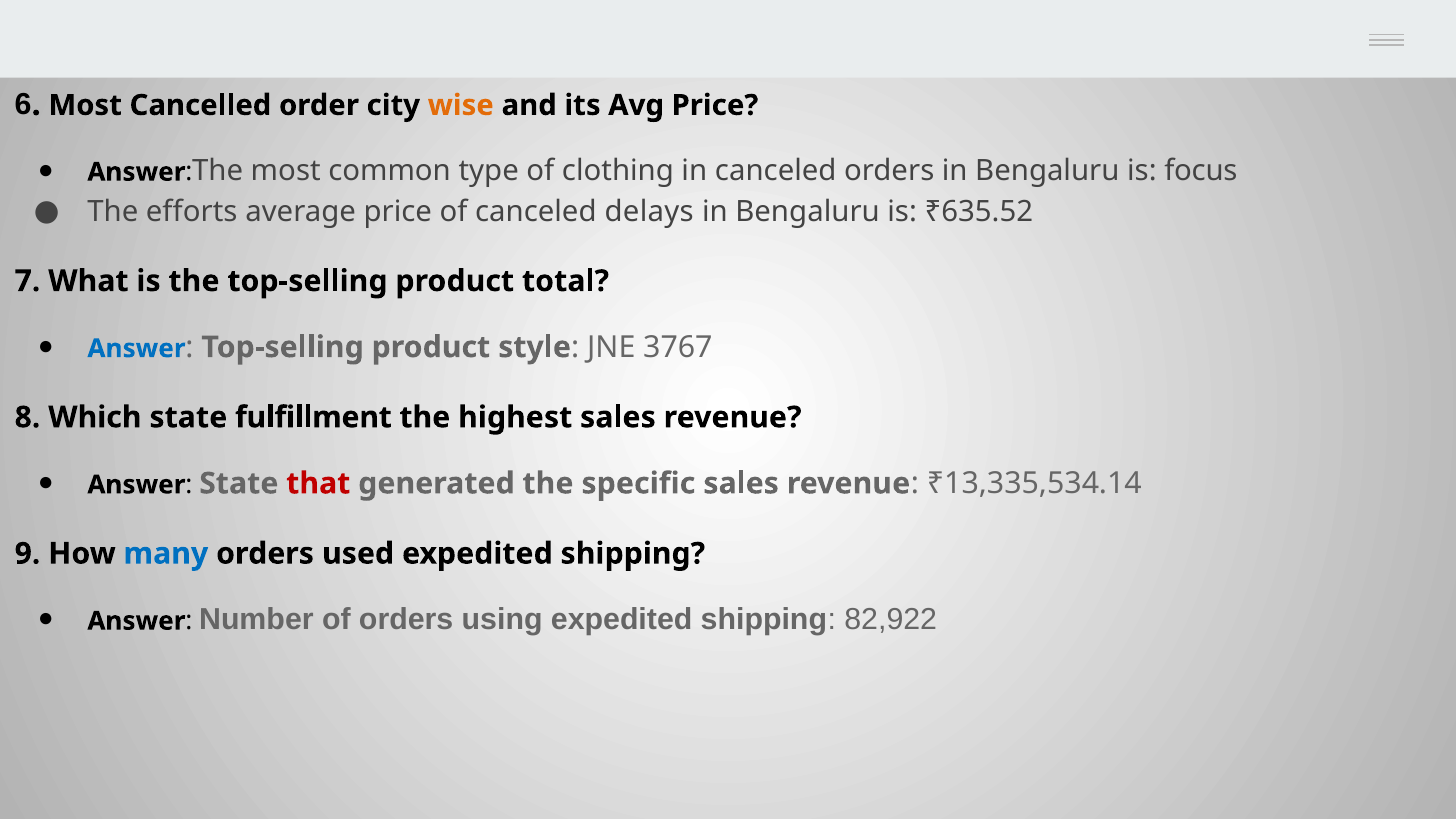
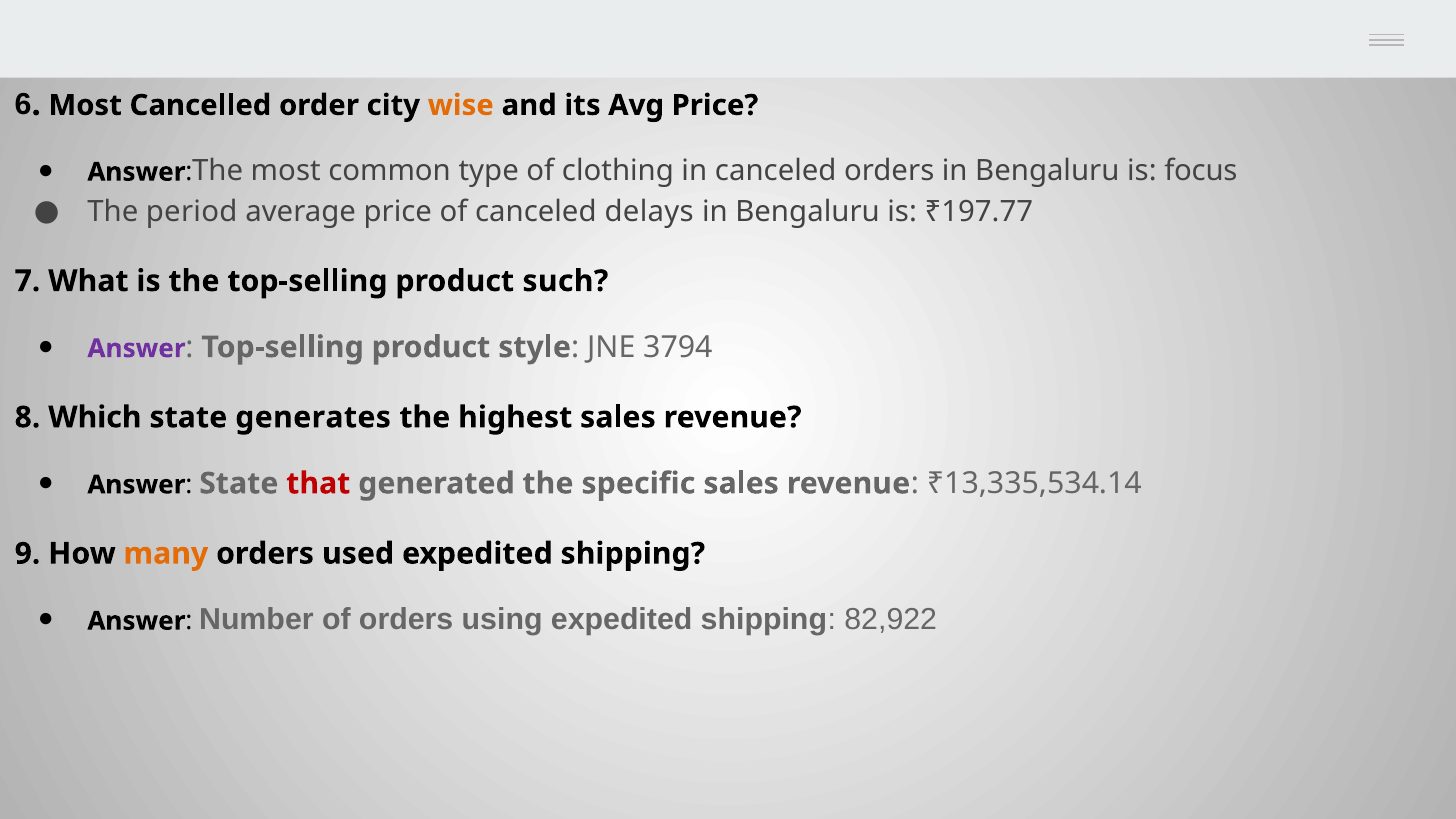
efforts: efforts -> period (192, 212)
₹635.52: ₹635.52 -> ₹197.77 (979, 212)
total: total -> such (565, 281)
Answer colour: blue -> purple (136, 349)
3767: 3767 -> 3794 (678, 347)
fulfillment: fulfillment -> generates (313, 417)
many colour: blue -> orange (166, 554)
